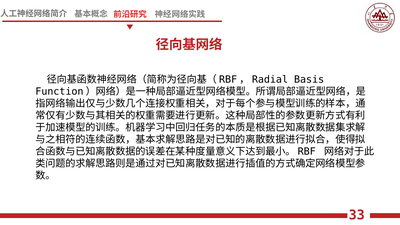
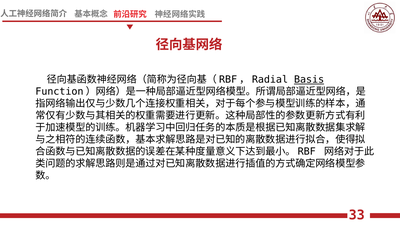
Basis underline: none -> present (309, 80)
